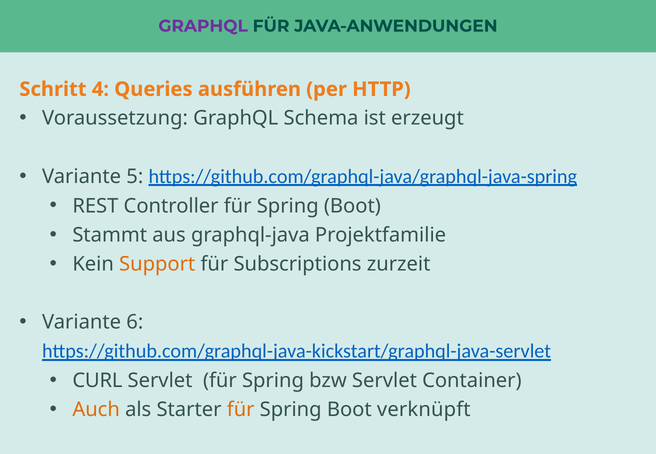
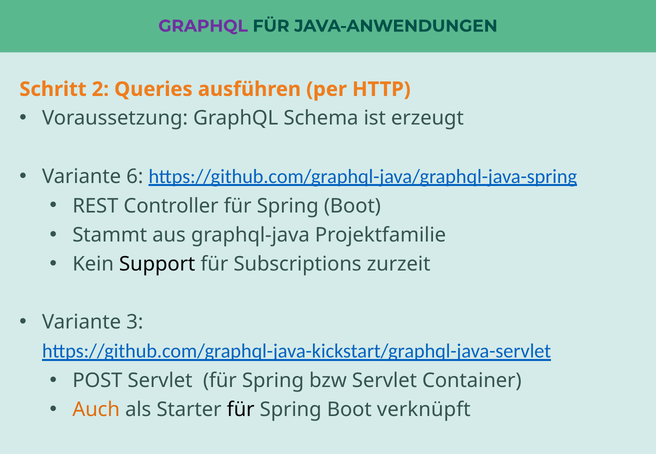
4: 4 -> 2 (100, 89)
5: 5 -> 6 (135, 177)
Support colour: orange -> black (157, 264)
6: 6 -> 3 (135, 322)
CURL: CURL -> POST (97, 381)
für colour: orange -> black (241, 410)
